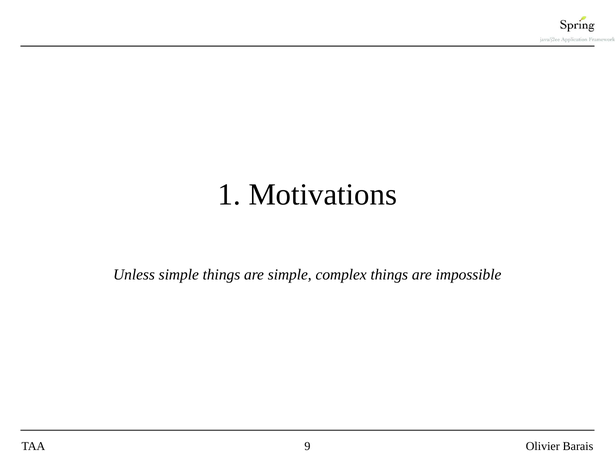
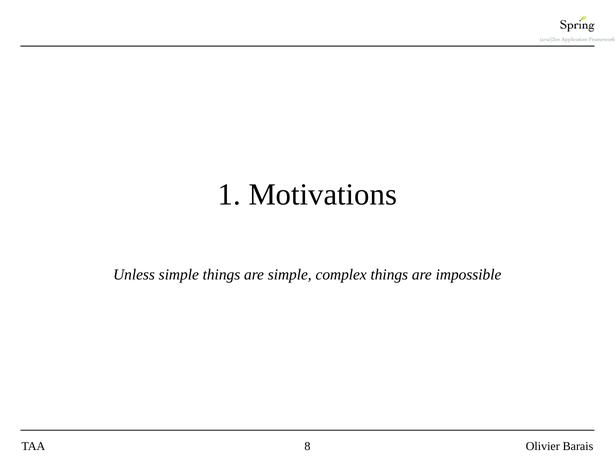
9: 9 -> 8 (307, 447)
